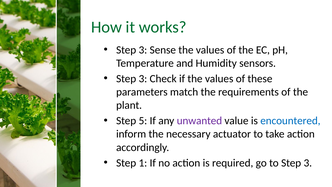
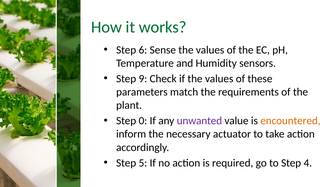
3: 3 -> 6 (143, 50)
3: 3 -> 9 (143, 79)
5: 5 -> 0 (143, 121)
encountered colour: blue -> orange (290, 121)
1: 1 -> 5 (143, 163)
to Step 3: 3 -> 4 (308, 163)
